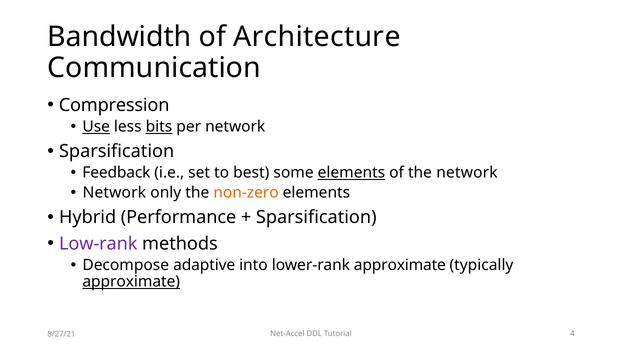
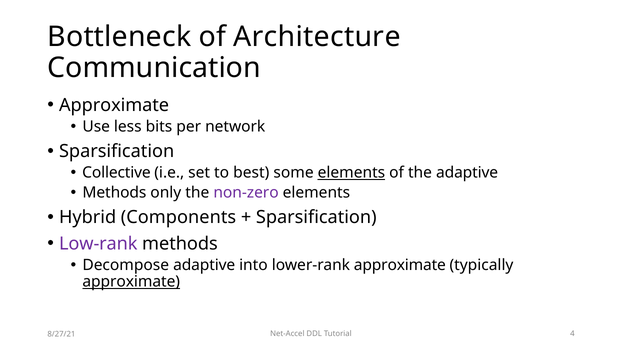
Bandwidth: Bandwidth -> Bottleneck (119, 37)
Compression: Compression -> Approximate (114, 105)
Use underline: present -> none (96, 127)
bits underline: present -> none (159, 127)
Feedback: Feedback -> Collective (116, 173)
the network: network -> adaptive (467, 173)
Network: Network -> Methods (114, 193)
non-zero colour: orange -> purple (246, 193)
Performance: Performance -> Components (178, 217)
